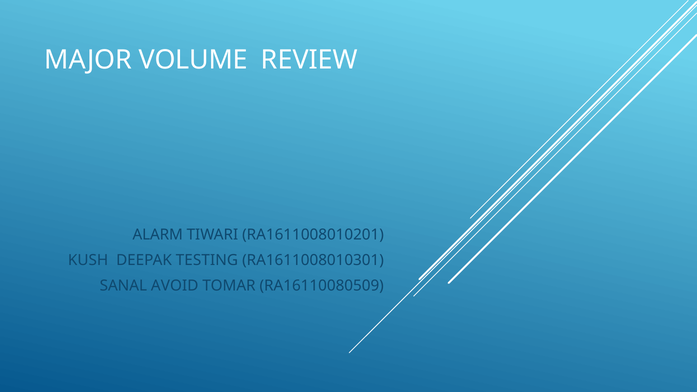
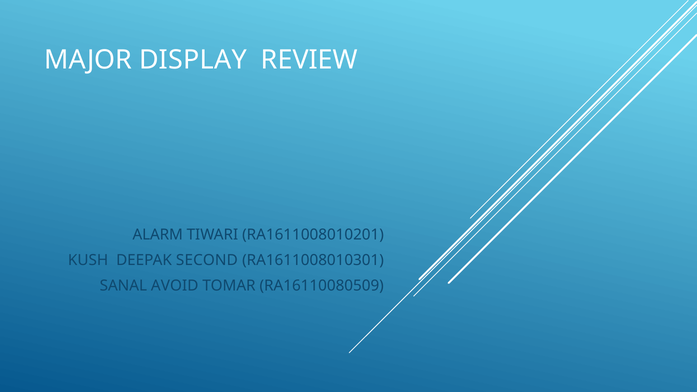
VOLUME: VOLUME -> DISPLAY (193, 60)
TESTING: TESTING -> SECOND (207, 260)
